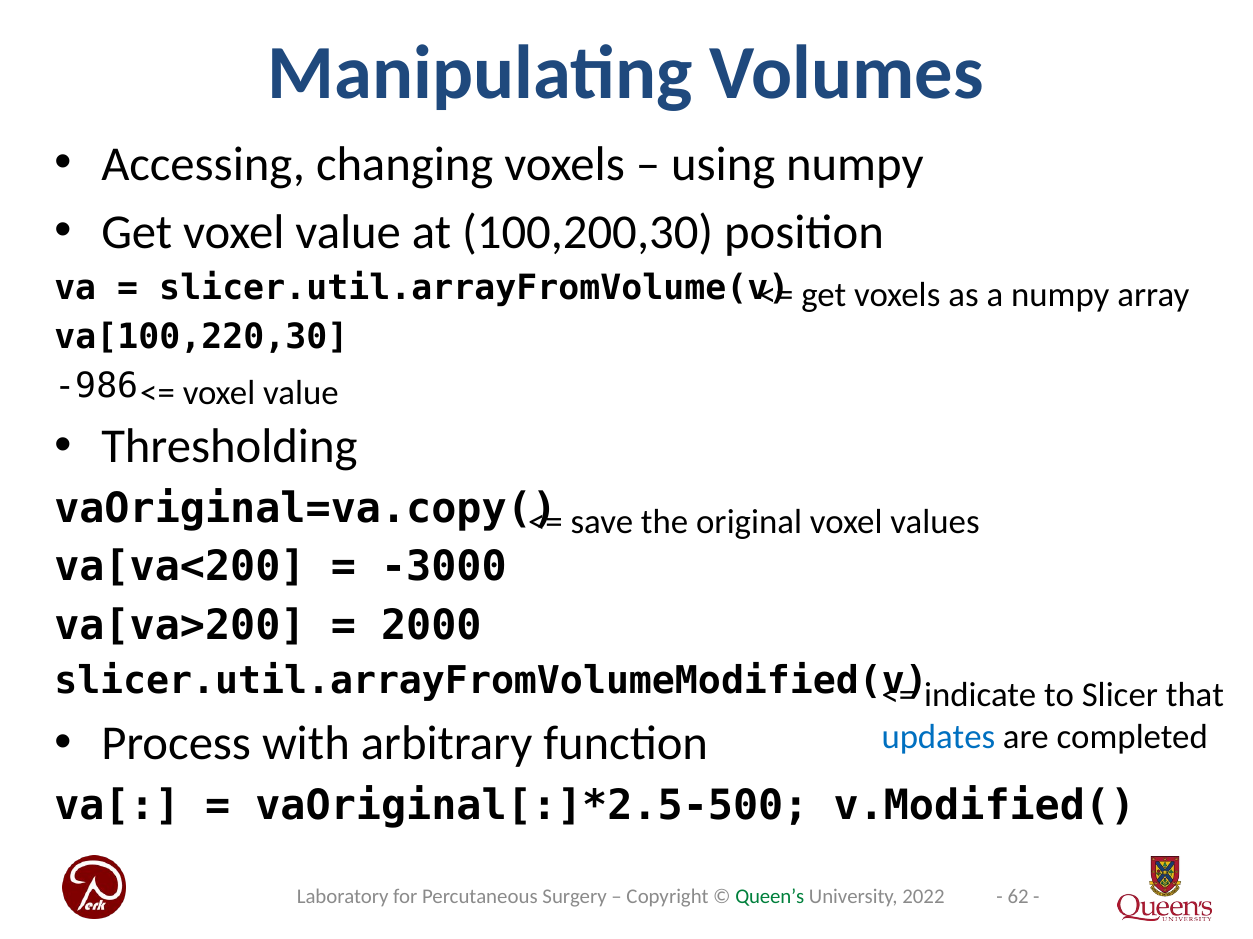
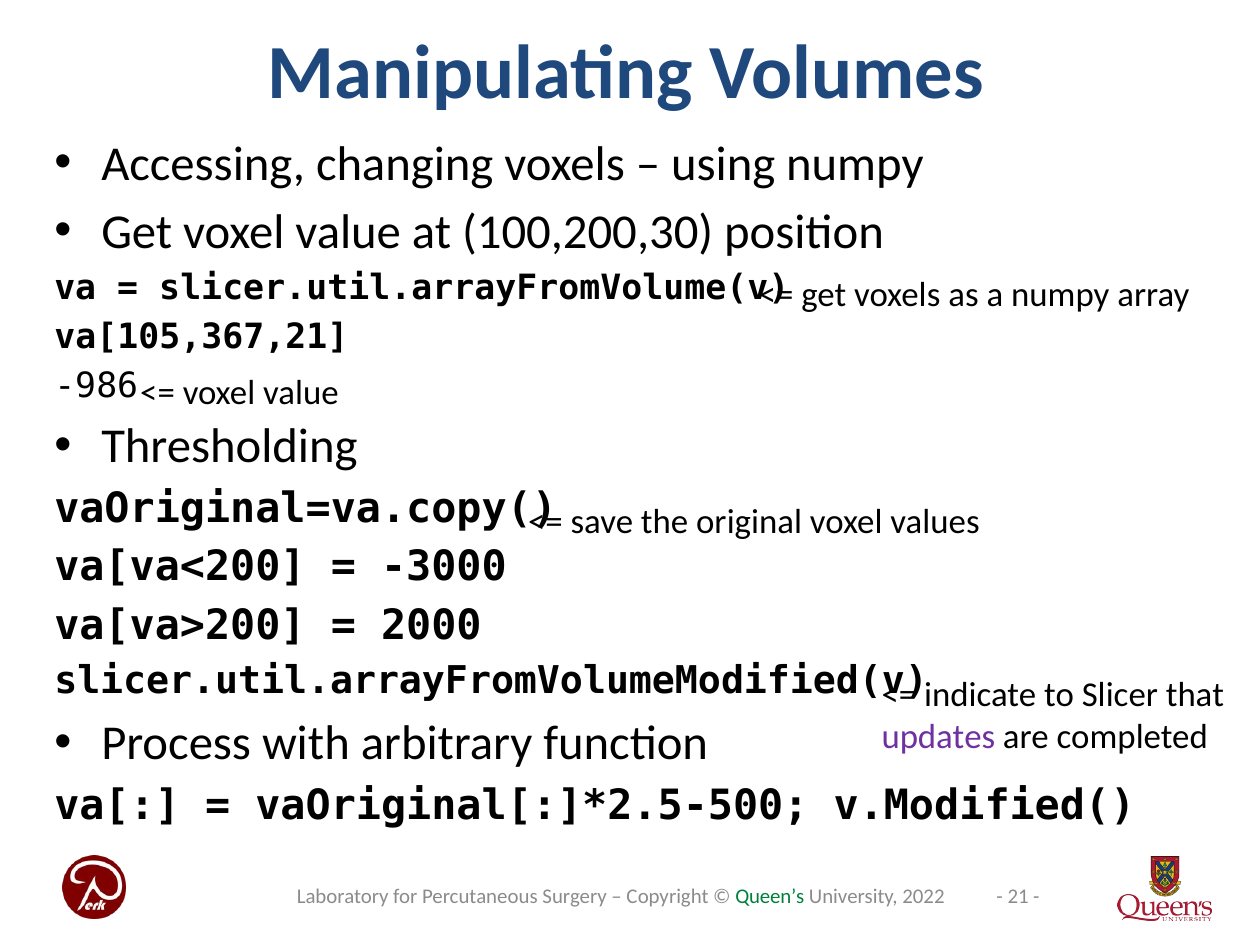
va[100,220,30: va[100,220,30 -> va[105,367,21 (201, 337)
updates colour: blue -> purple (938, 738)
62: 62 -> 21 (1018, 897)
